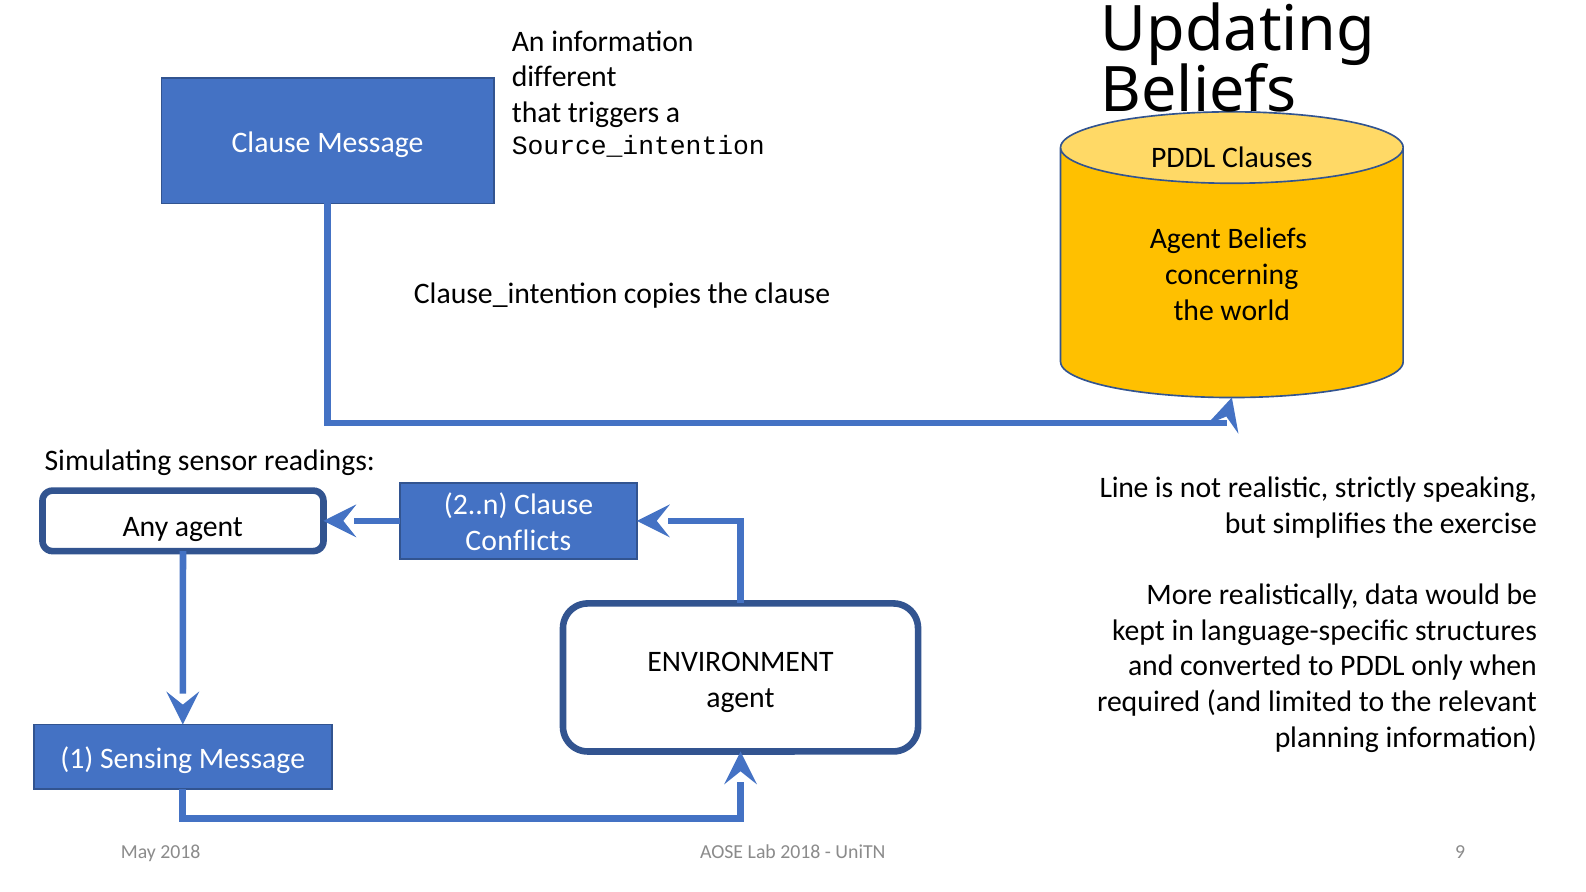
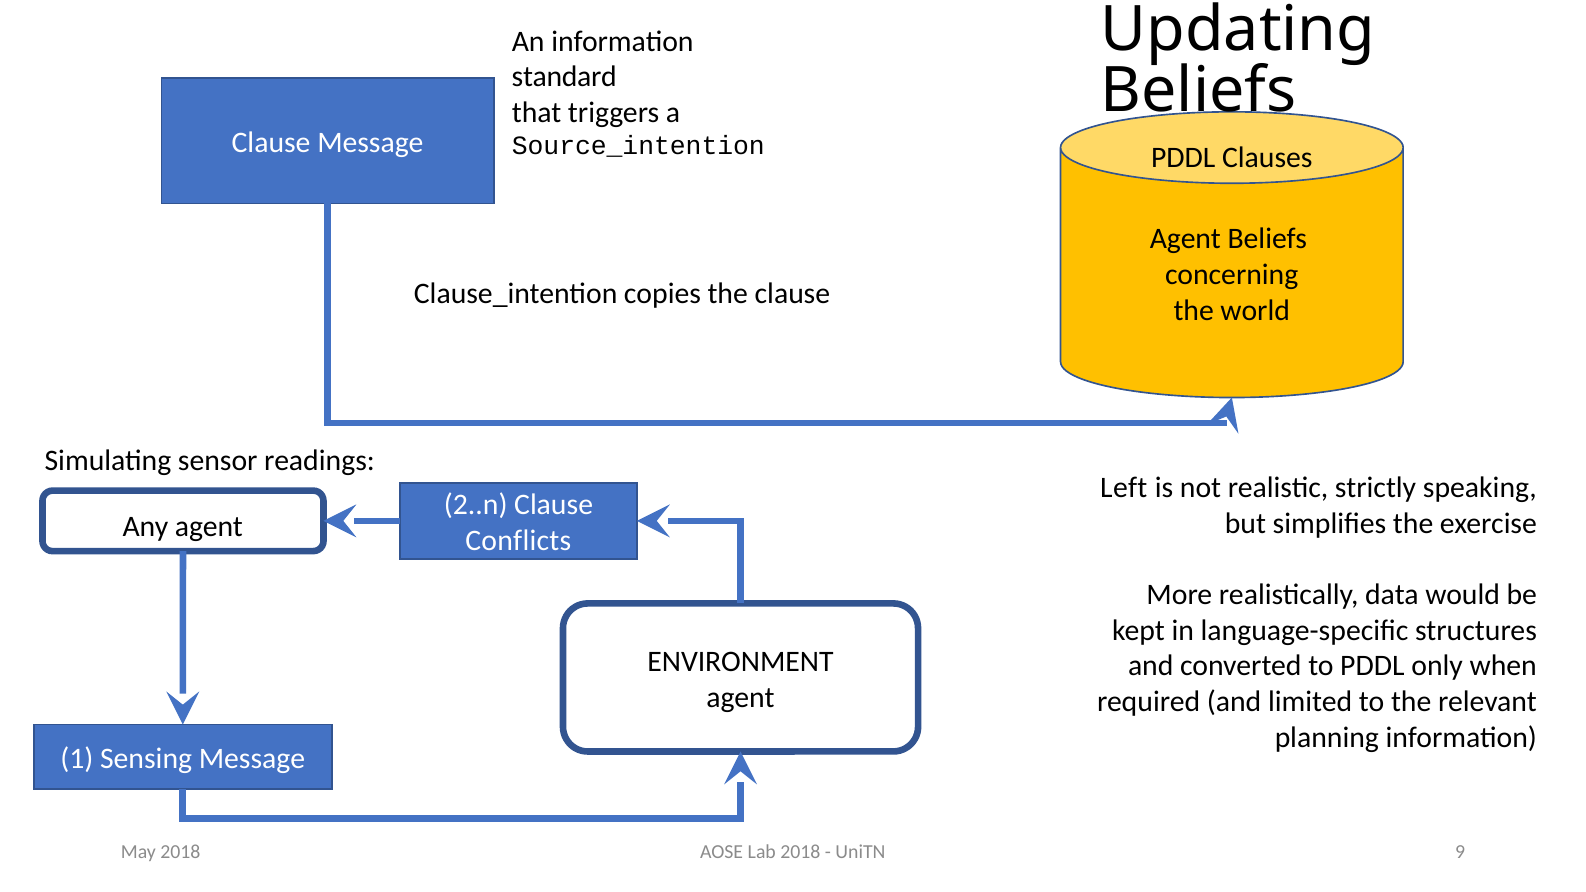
different: different -> standard (564, 77)
Line: Line -> Left (1124, 488)
